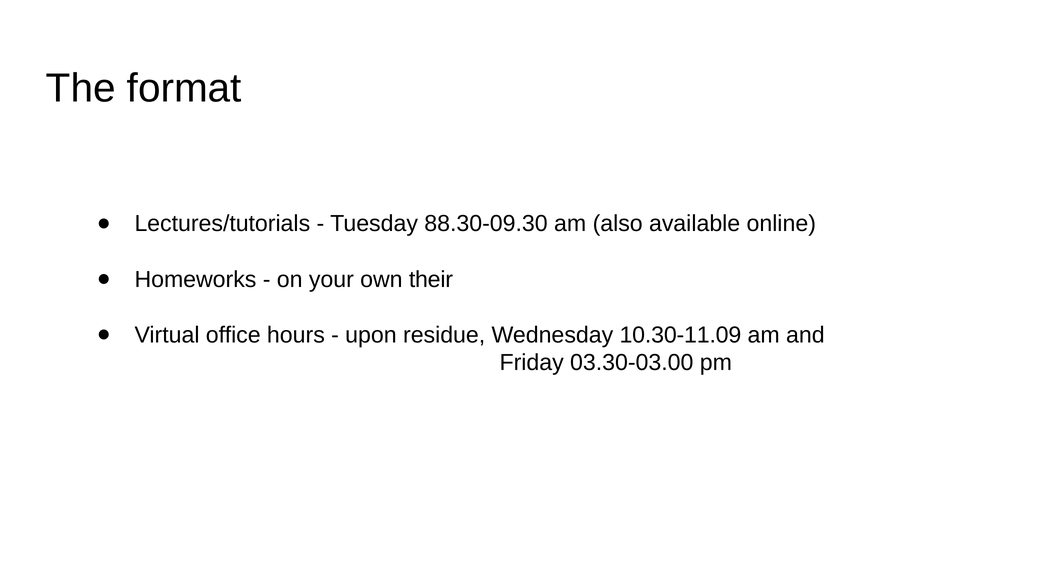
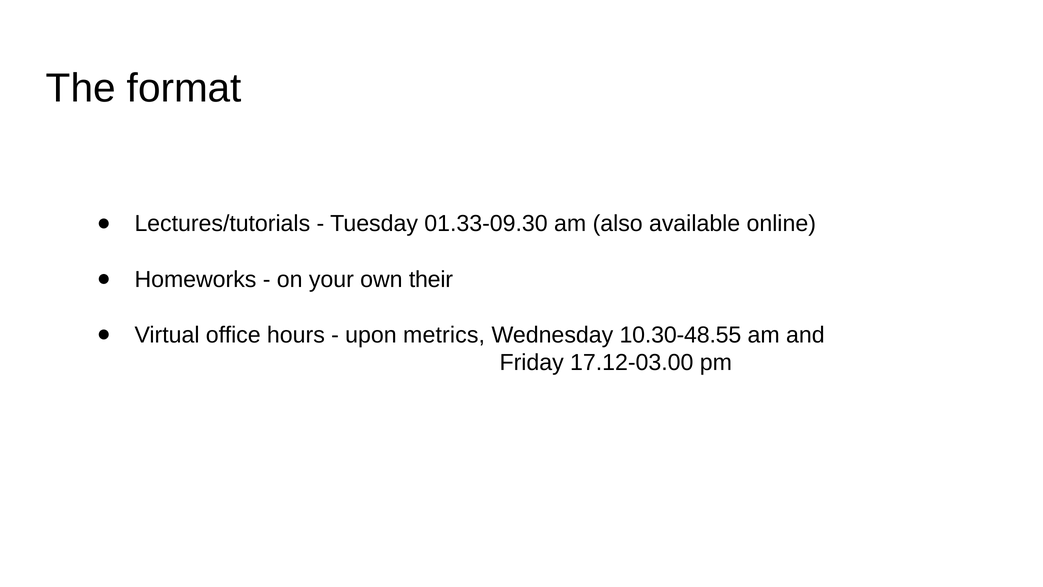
88.30-09.30: 88.30-09.30 -> 01.33-09.30 (486, 224)
residue: residue -> metrics (444, 335)
10.30-11.09: 10.30-11.09 -> 10.30-48.55 (680, 335)
03.30-03.00: 03.30-03.00 -> 17.12-03.00 (632, 363)
